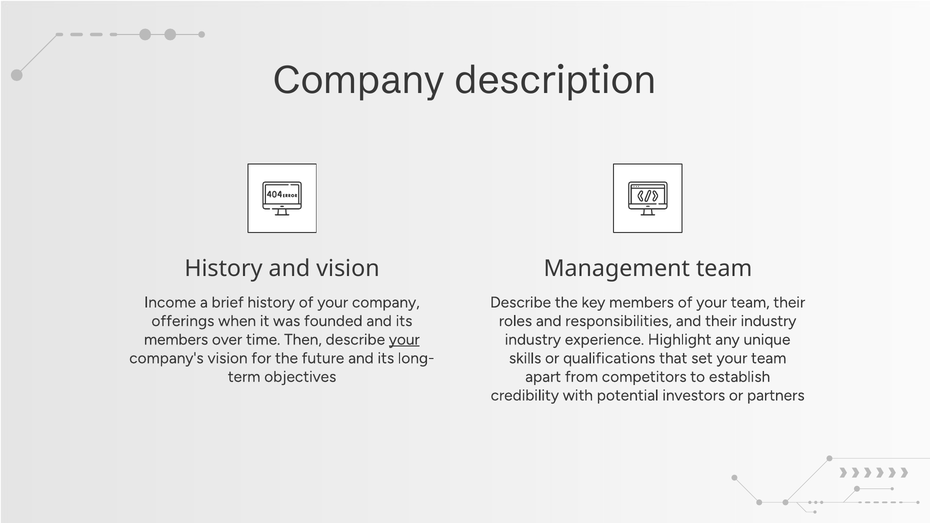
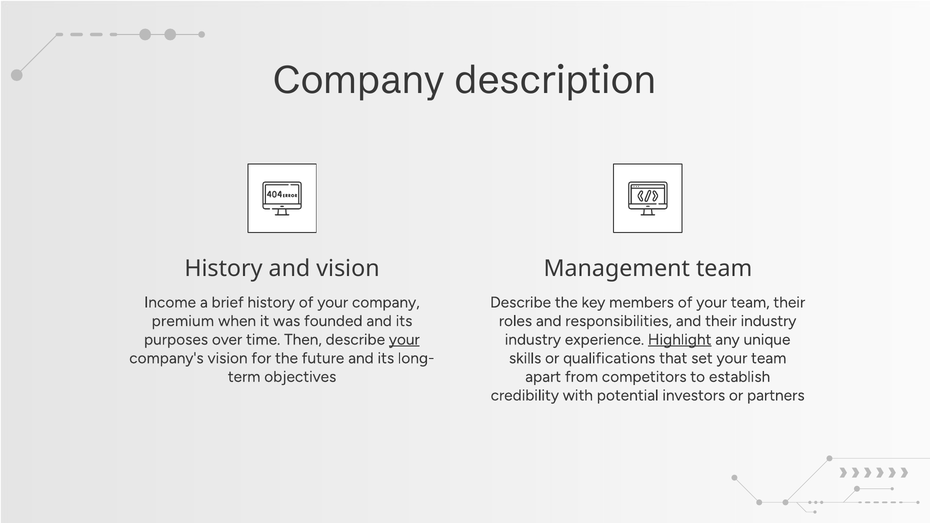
offerings: offerings -> premium (183, 321)
members: members -> purposes (176, 340)
Highlight underline: none -> present (680, 340)
